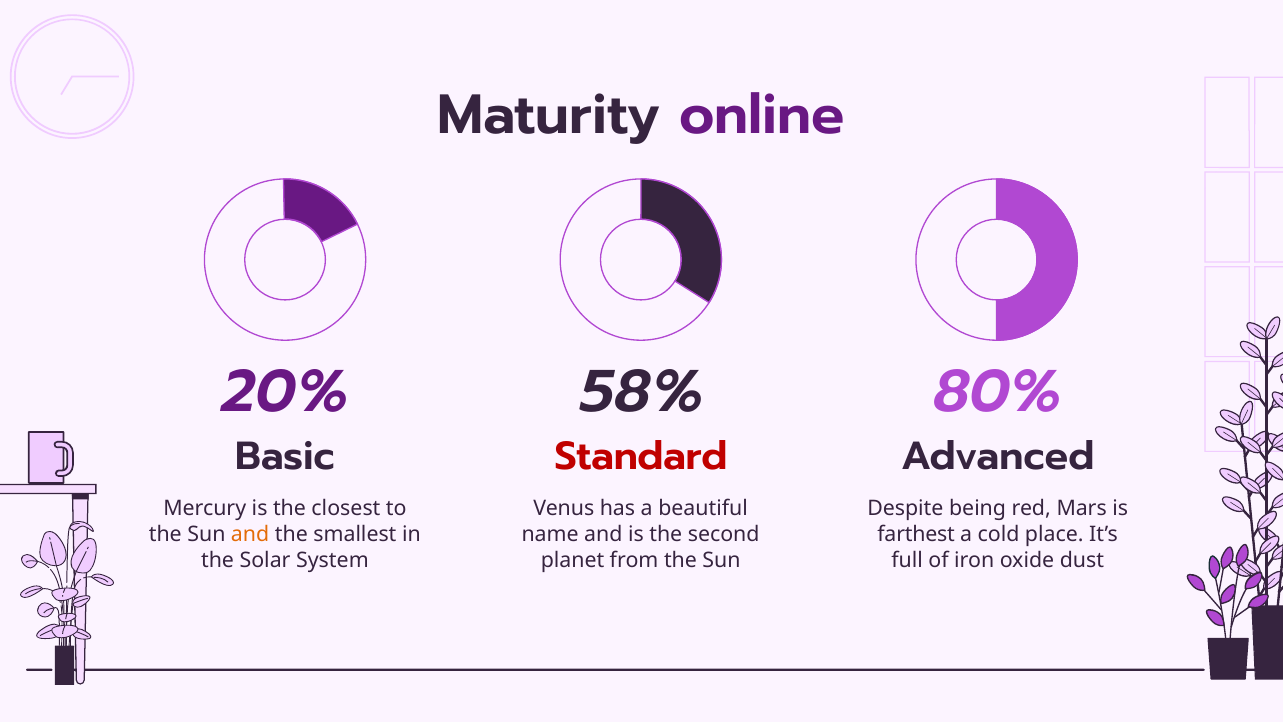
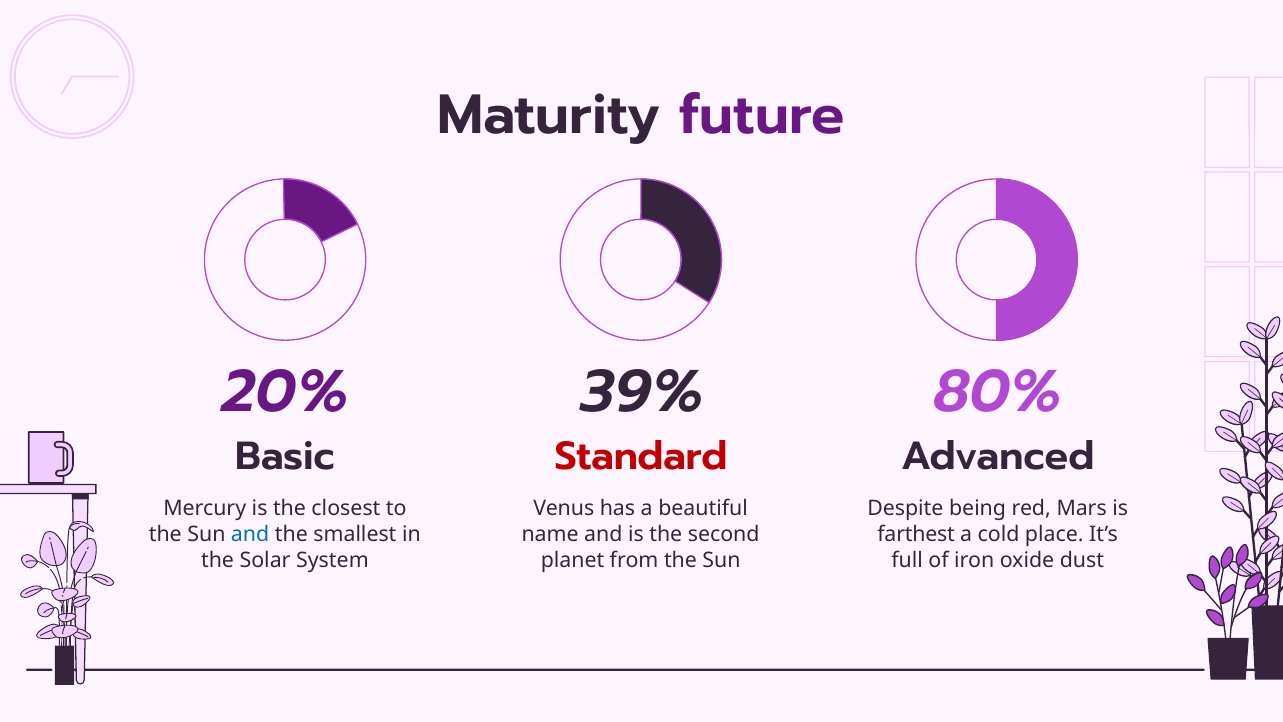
online: online -> future (762, 116)
58%: 58% -> 39% (642, 392)
and colour: orange -> blue (250, 534)
